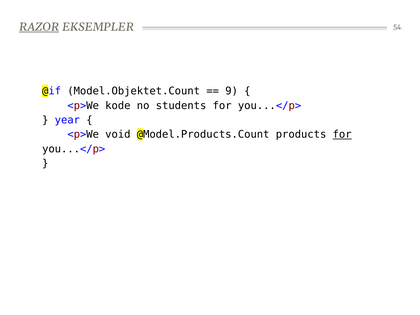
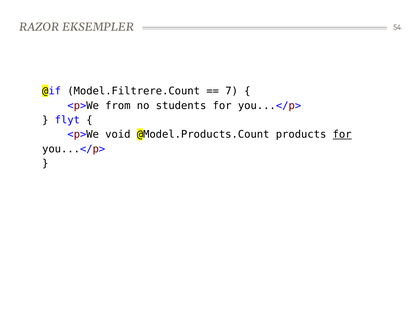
RAZOR underline: present -> none (39, 27)
Model.Objektet.Count: Model.Objektet.Count -> Model.Filtrere.Count (134, 91)
9: 9 -> 7 (232, 91)
kode: kode -> from (118, 106)
year: year -> flyt (67, 120)
